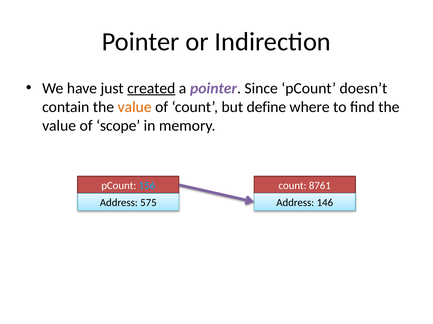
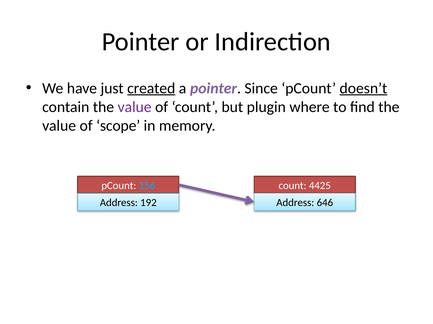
doesn’t underline: none -> present (363, 88)
value colour: orange -> purple (135, 107)
define: define -> plugin (266, 107)
8761: 8761 -> 4425 (320, 186)
575: 575 -> 192 (148, 203)
146: 146 -> 646 (325, 203)
